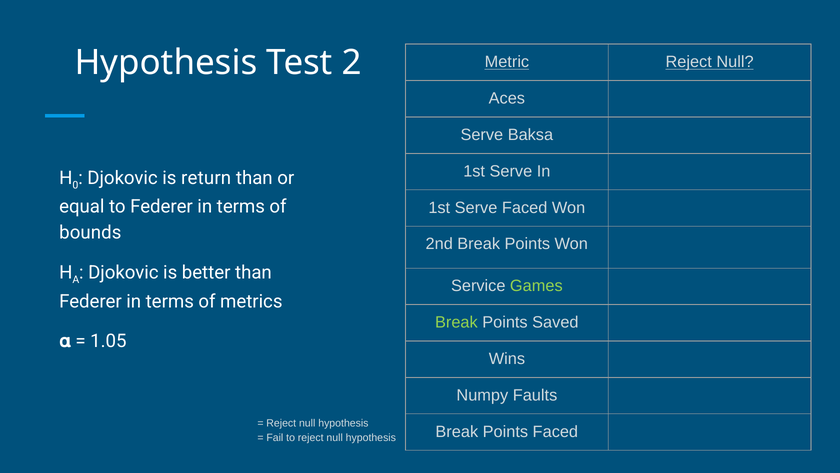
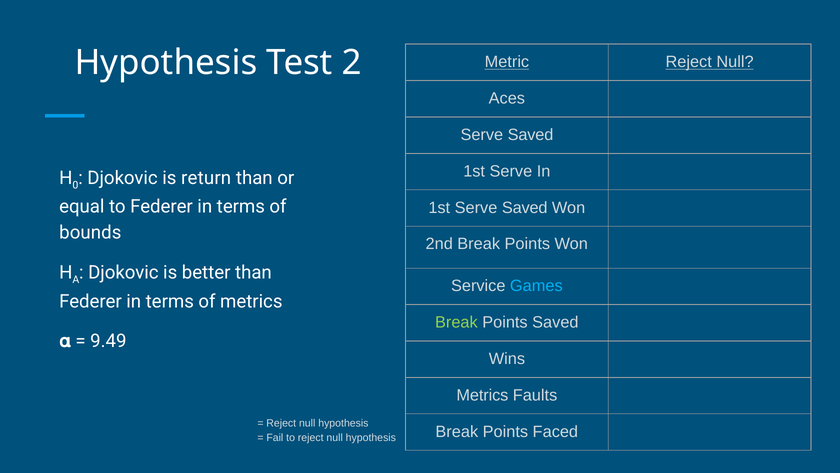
Baksa: Baksa -> Saved (531, 135)
1st Serve Faced: Faced -> Saved (525, 207)
Games colour: light green -> light blue (536, 286)
1.05: 1.05 -> 9.49 (108, 341)
Numpy: Numpy -> Metrics (482, 395)
